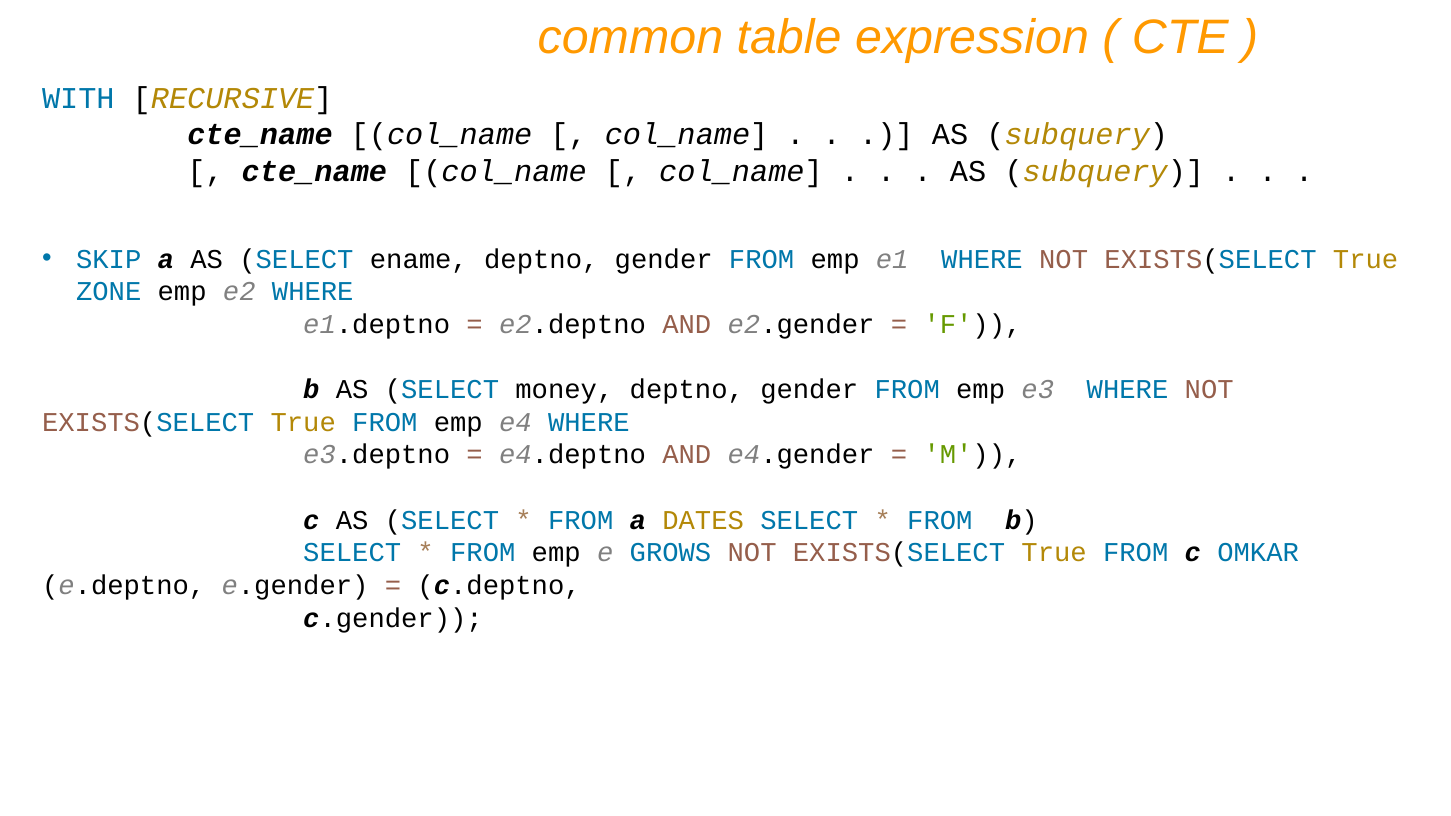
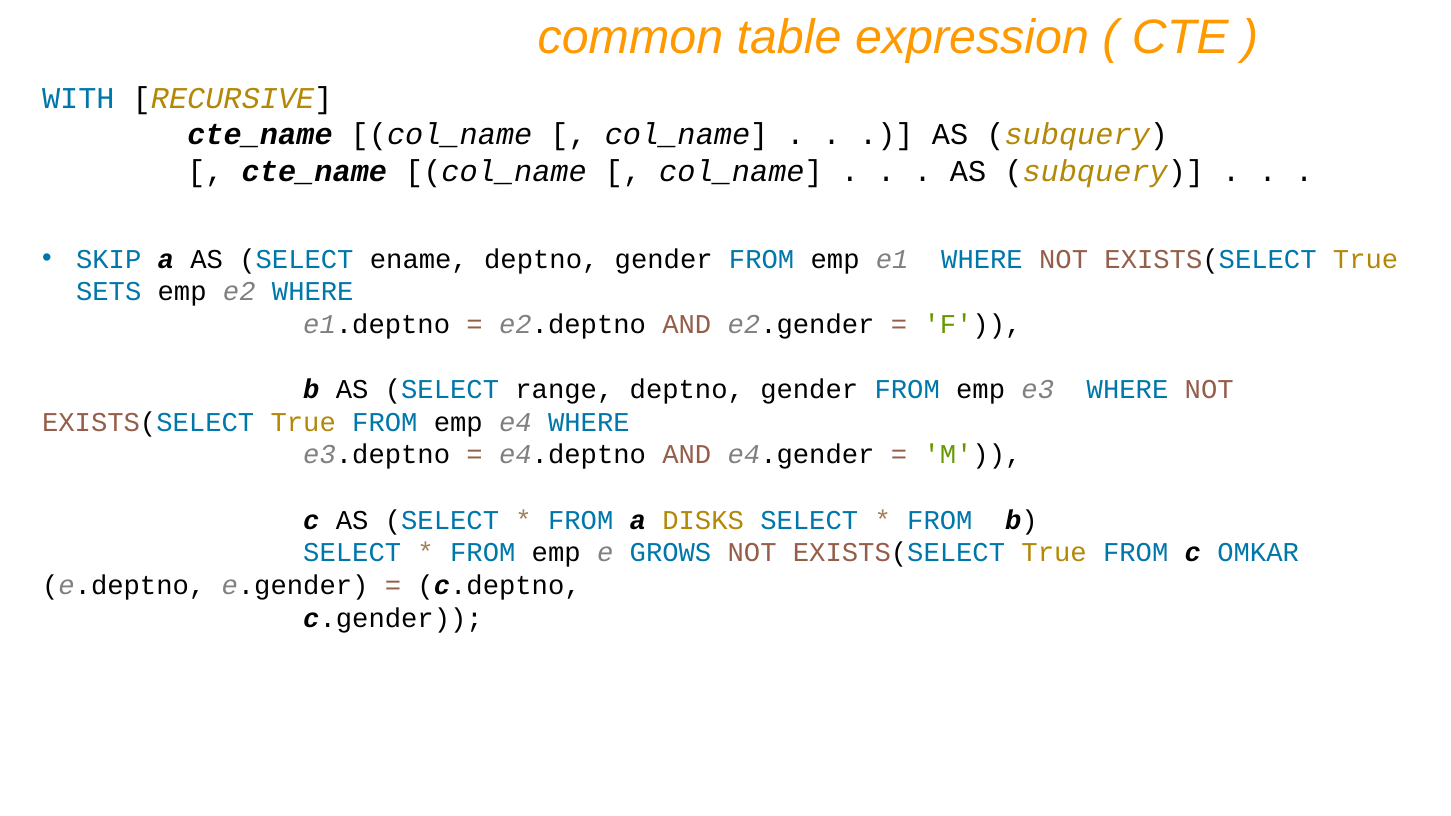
ZONE: ZONE -> SETS (109, 292)
money: money -> range (564, 390)
DATES: DATES -> DISKS (703, 520)
